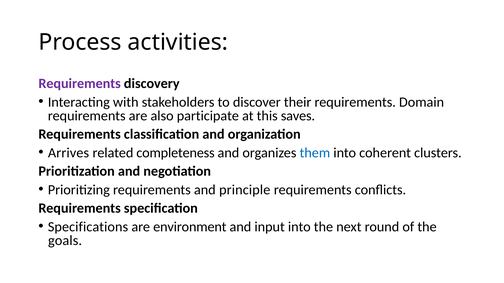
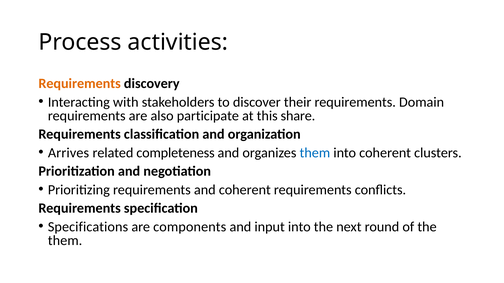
Requirements colour: purple -> orange (80, 84)
saves: saves -> share (298, 116)
and principle: principle -> coherent (245, 190)
environment: environment -> components (190, 227)
goals: goals -> them (65, 241)
